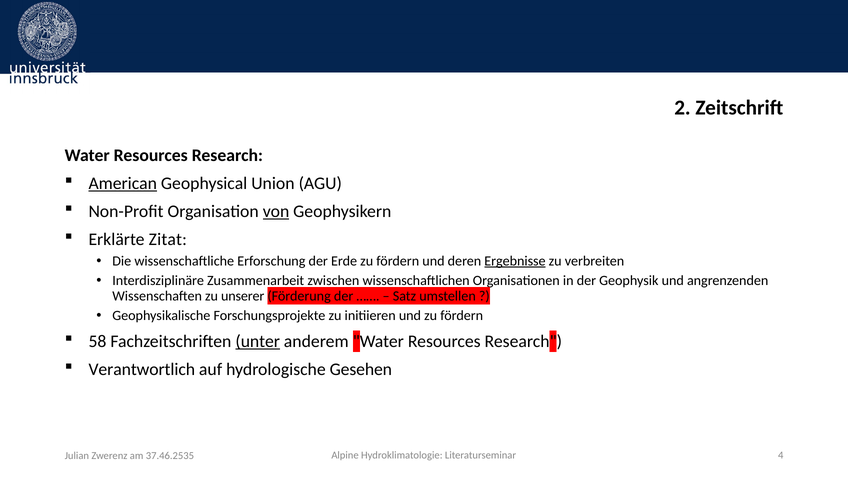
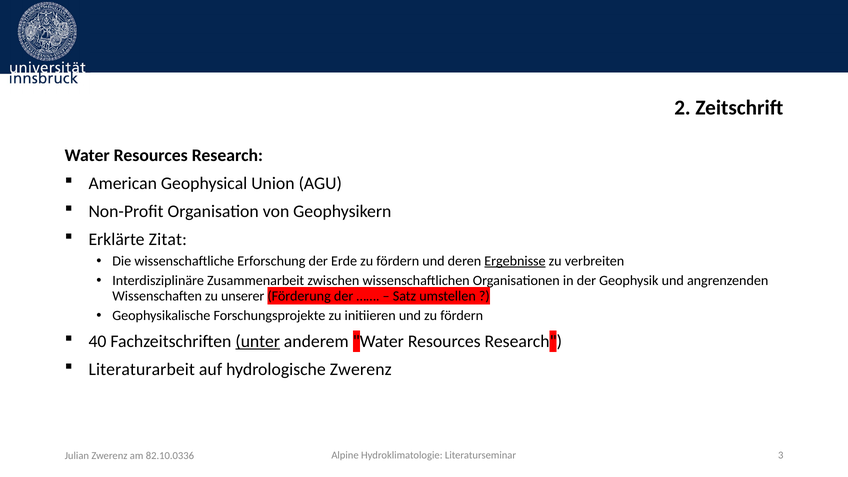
American underline: present -> none (123, 184)
von underline: present -> none (276, 211)
58: 58 -> 40 (97, 342)
Verantwortlich: Verantwortlich -> Literaturarbeit (142, 369)
hydrologische Gesehen: Gesehen -> Zwerenz (361, 369)
4: 4 -> 3 (781, 455)
37.46.2535: 37.46.2535 -> 82.10.0336 (170, 456)
